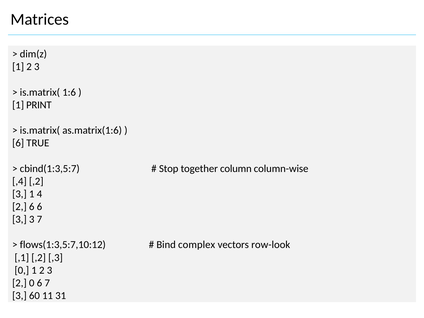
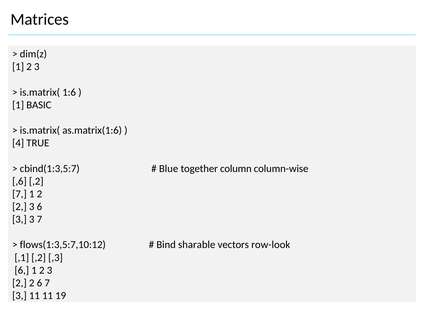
PRINT: PRINT -> BASIC (39, 105)
6: 6 -> 4 (18, 143)
Stop: Stop -> Blue (169, 169)
,4: ,4 -> ,6 (19, 181)
3: 3 -> 7 (19, 194)
4: 4 -> 2 (39, 194)
6: 6 -> 3 (32, 207)
complex: complex -> sharable (197, 245)
0: 0 -> 6 (22, 270)
0: 0 -> 2 (32, 283)
3 60: 60 -> 11 (34, 296)
31: 31 -> 19 (61, 296)
